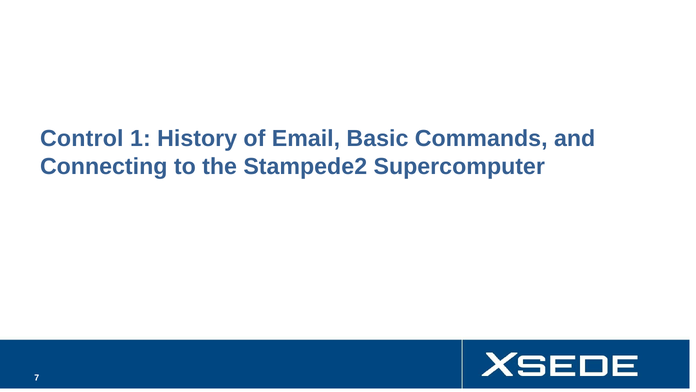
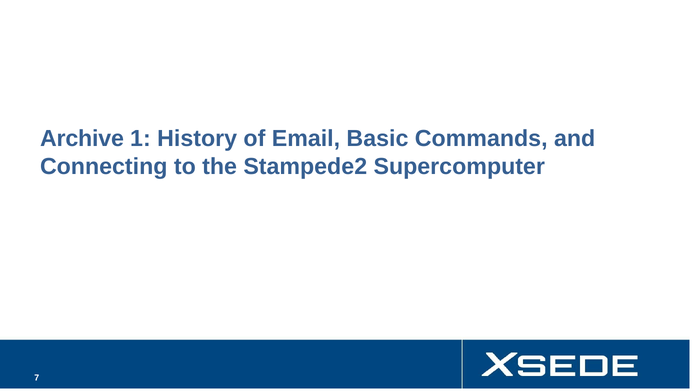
Control: Control -> Archive (82, 139)
